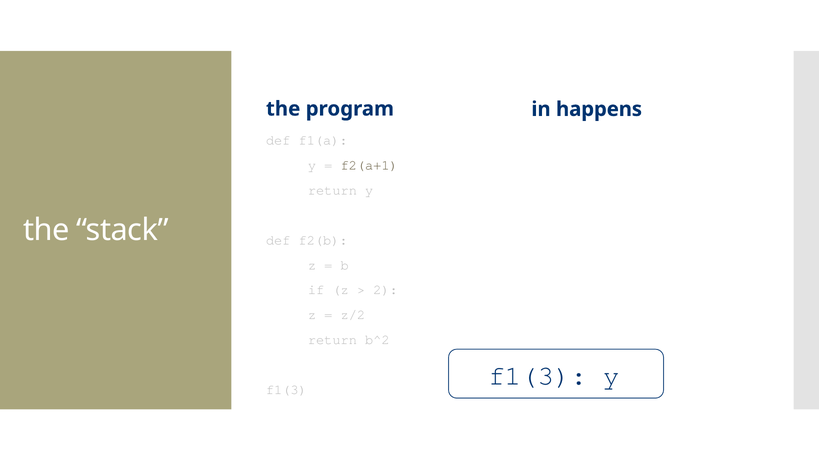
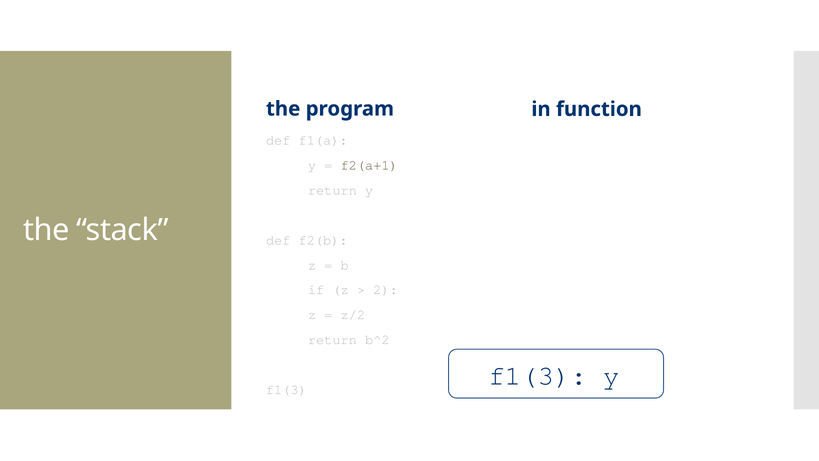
happens: happens -> function (599, 109)
